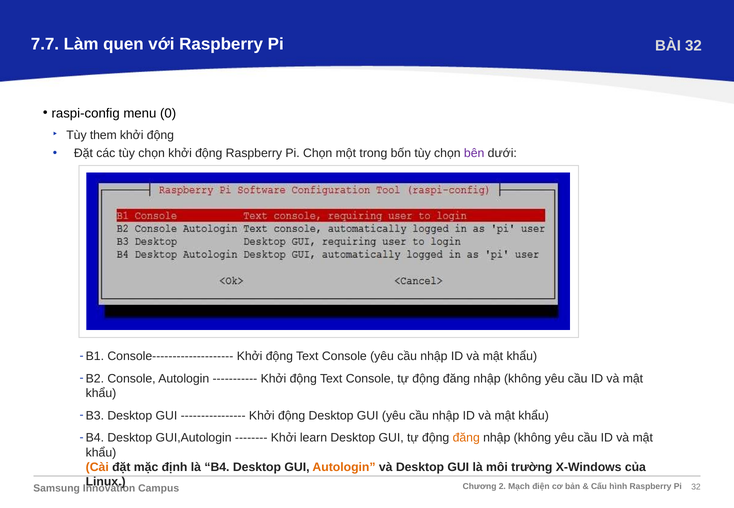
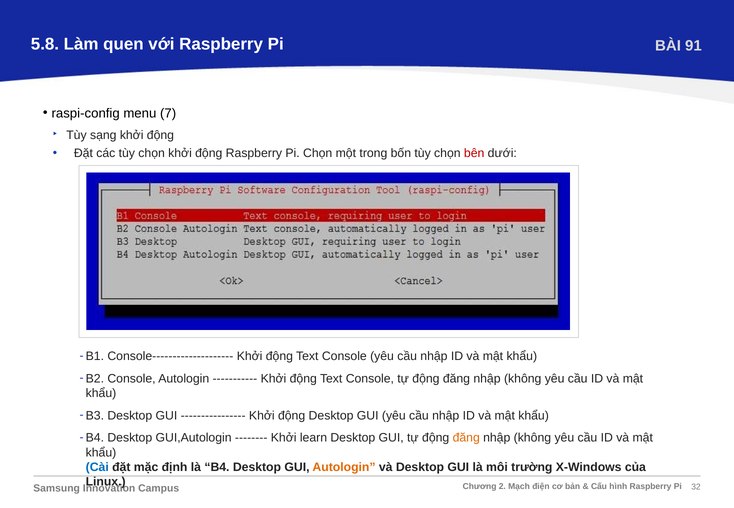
7.7: 7.7 -> 5.8 (45, 44)
BÀI 32: 32 -> 91 (693, 46)
0: 0 -> 7 (168, 113)
them: them -> sạng (103, 135)
bên colour: purple -> red (474, 154)
Cài colour: orange -> blue (97, 467)
